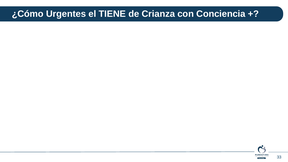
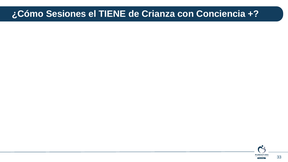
Urgentes: Urgentes -> Sesiones (66, 14)
